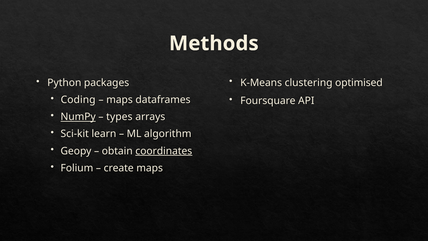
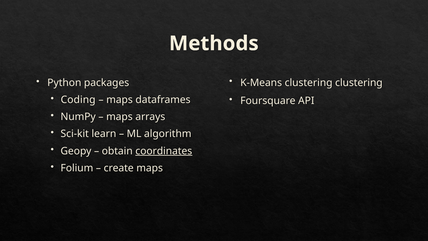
clustering optimised: optimised -> clustering (359, 83)
NumPy underline: present -> none (78, 117)
types: types -> maps (119, 117)
